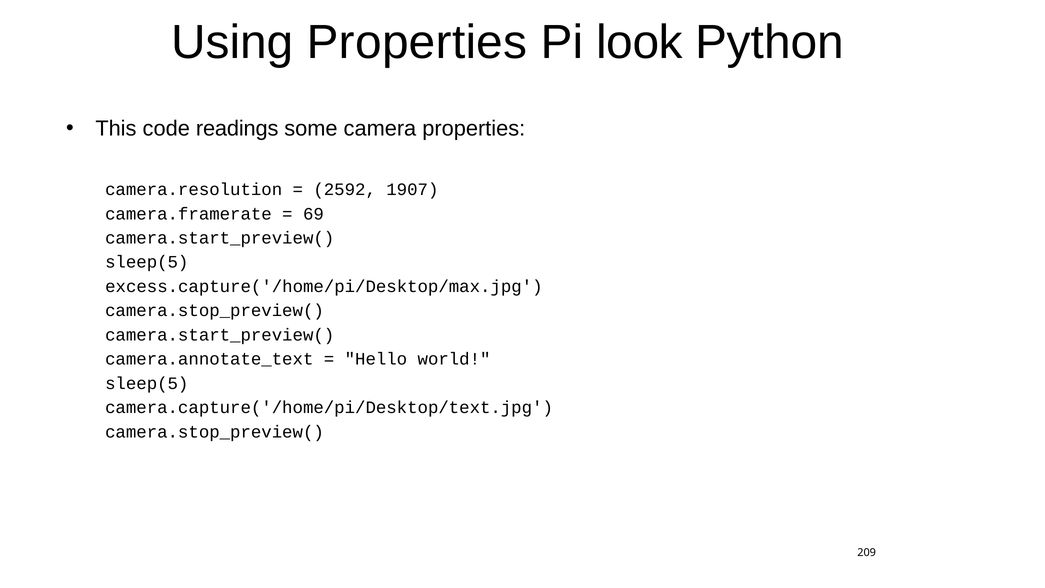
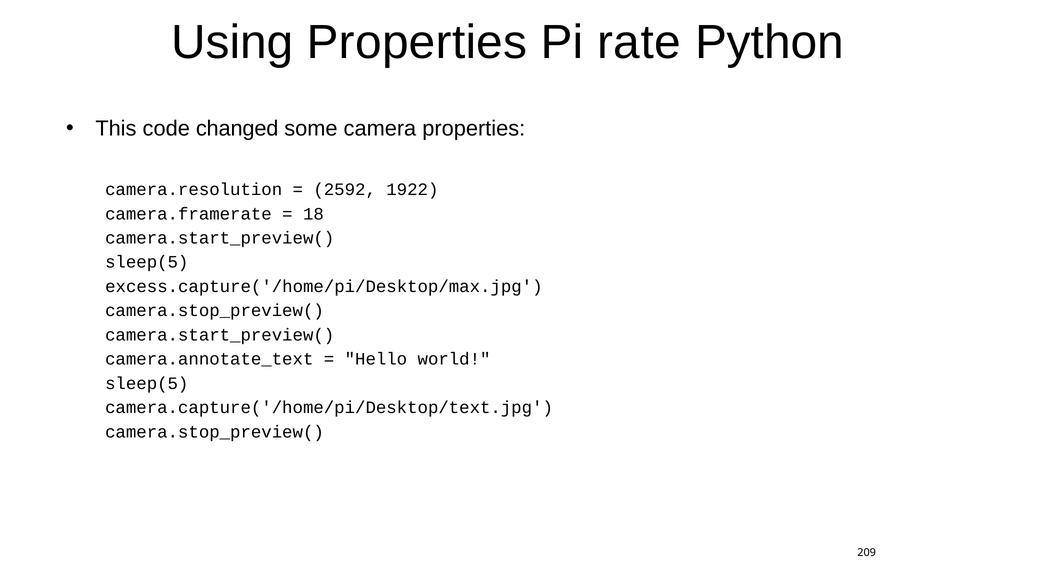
look: look -> rate (639, 43)
readings: readings -> changed (237, 128)
1907: 1907 -> 1922 (412, 189)
69: 69 -> 18 (313, 214)
